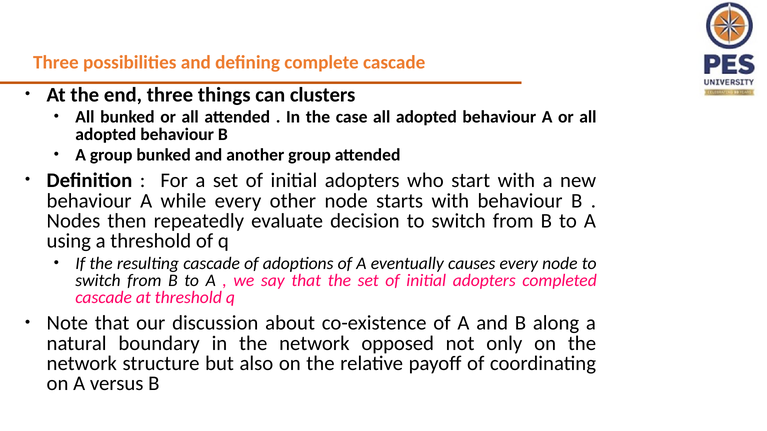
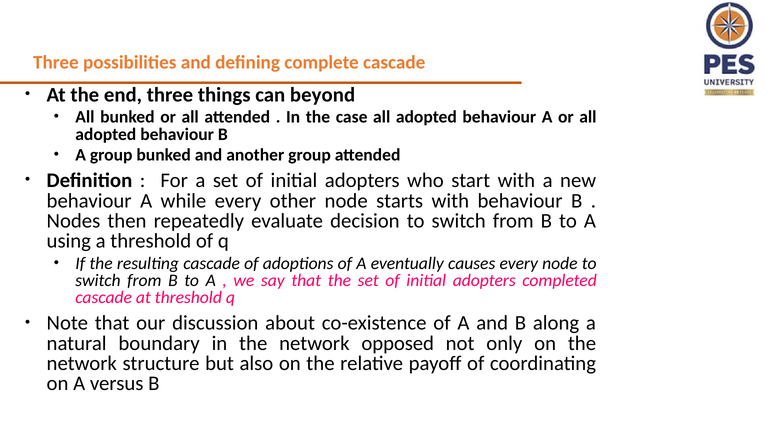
clusters: clusters -> beyond (323, 95)
